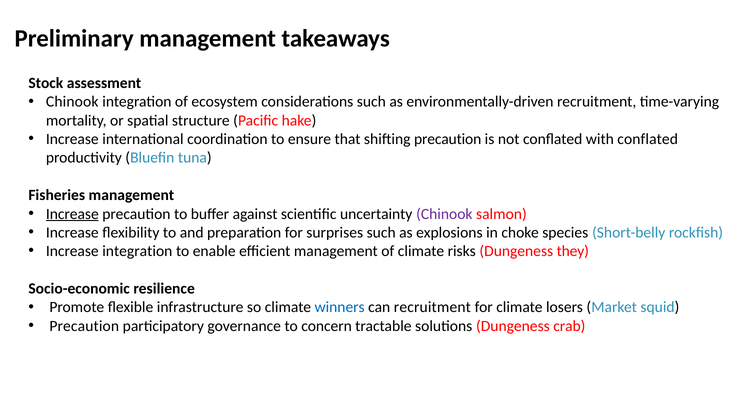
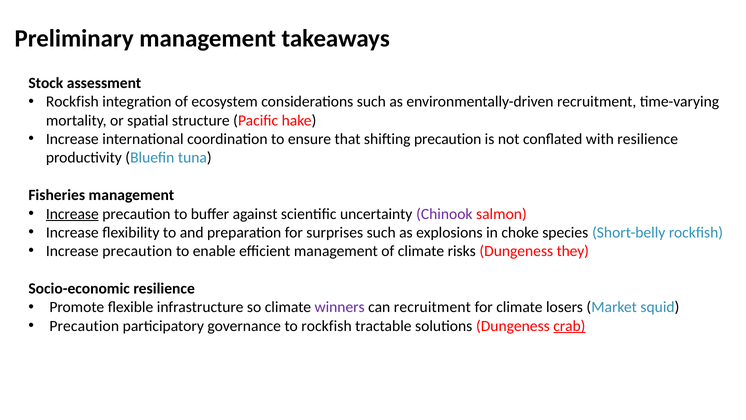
Chinook: Chinook -> Rockfish (72, 102)
with conflated: conflated -> resilience (648, 139)
integration: integration -> precaution (137, 251)
winners colour: blue -> purple (340, 307)
to concern: concern -> rockfish (326, 326)
crab underline: none -> present (569, 326)
